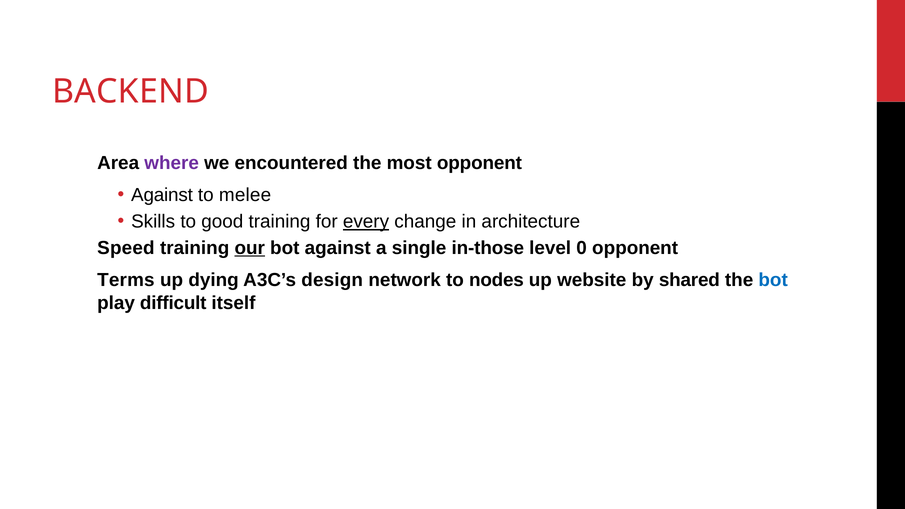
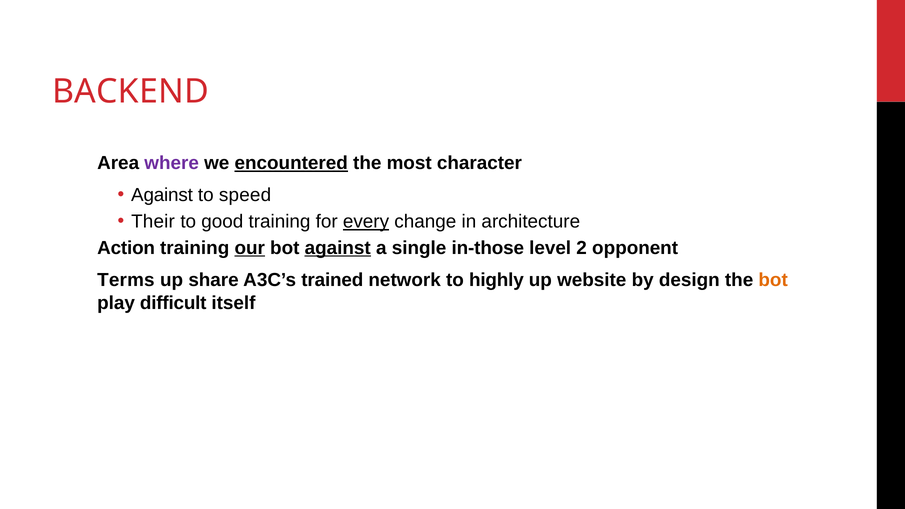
encountered underline: none -> present (291, 163)
most opponent: opponent -> character (479, 163)
melee: melee -> speed (245, 195)
Skills: Skills -> Their (153, 222)
Speed: Speed -> Action (126, 248)
against underline: none -> present (338, 248)
0: 0 -> 2 (582, 248)
dying: dying -> share (214, 280)
design: design -> trained (332, 280)
nodes: nodes -> highly (496, 280)
shared: shared -> design (689, 280)
bot colour: blue -> orange (773, 280)
